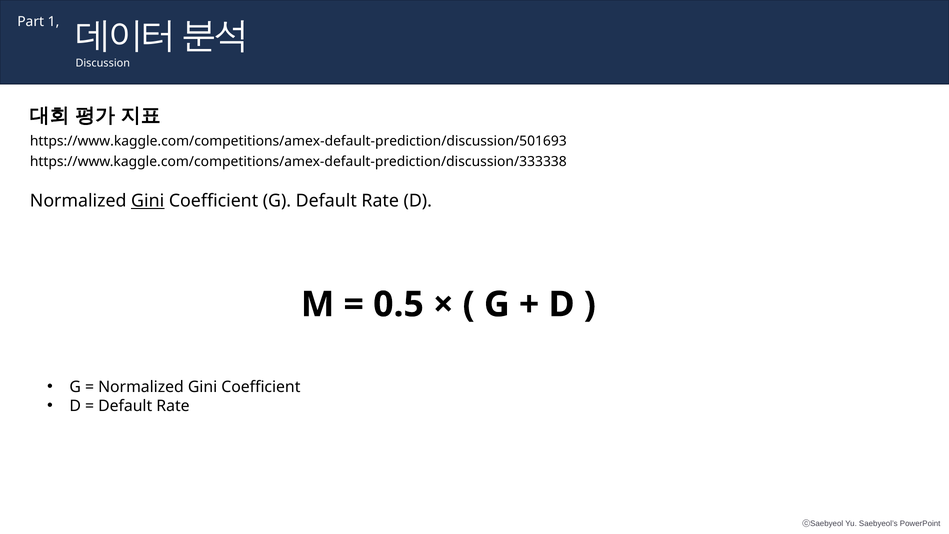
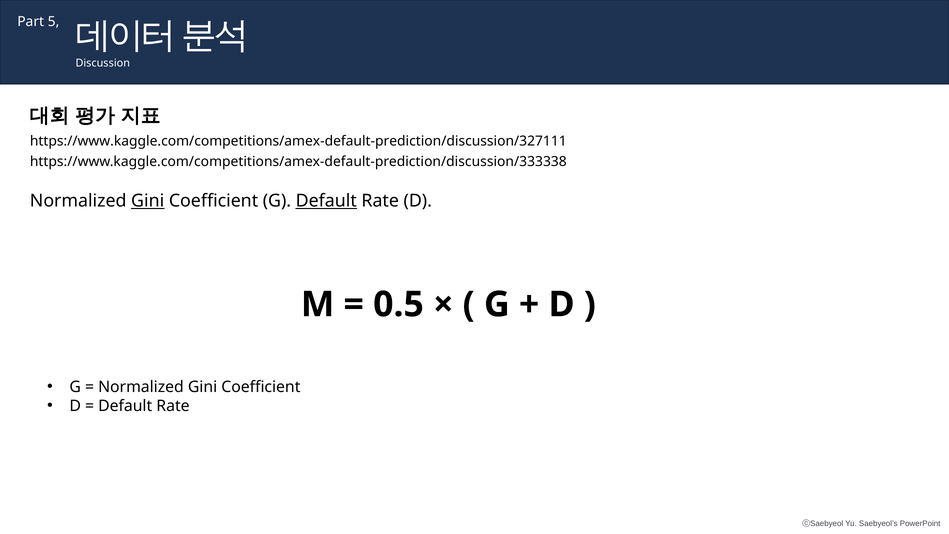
1: 1 -> 5 (54, 22)
https://www.kaggle.com/competitions/amex-default-prediction/discussion/501693: https://www.kaggle.com/competitions/amex-default-prediction/discussion/501693 -> https://www.kaggle.com/competitions/amex-default-prediction/discussion/327111 (298, 141)
Default underline: none -> present (326, 201)
